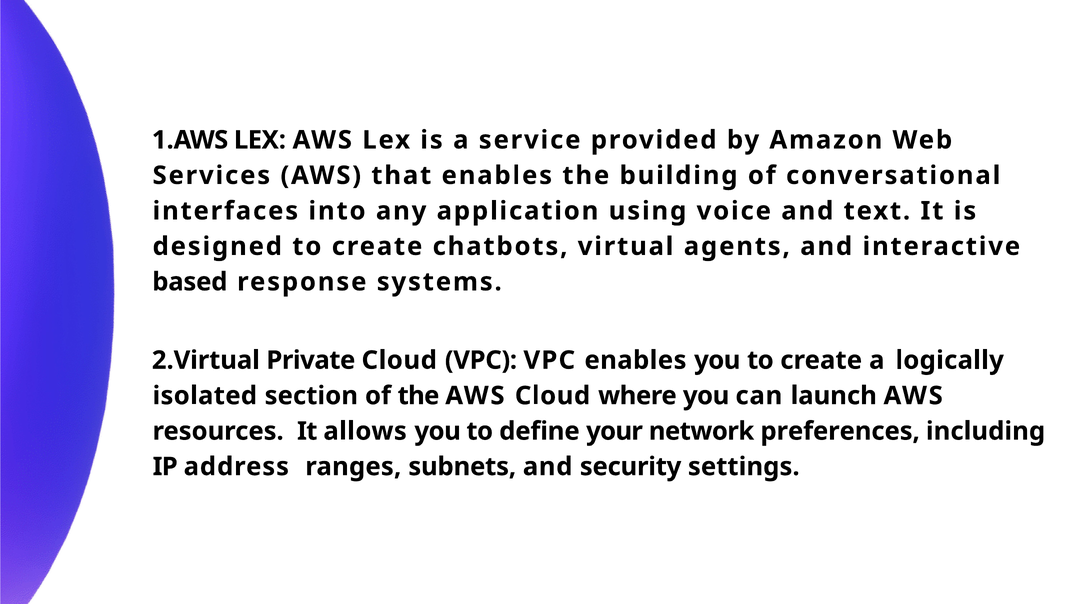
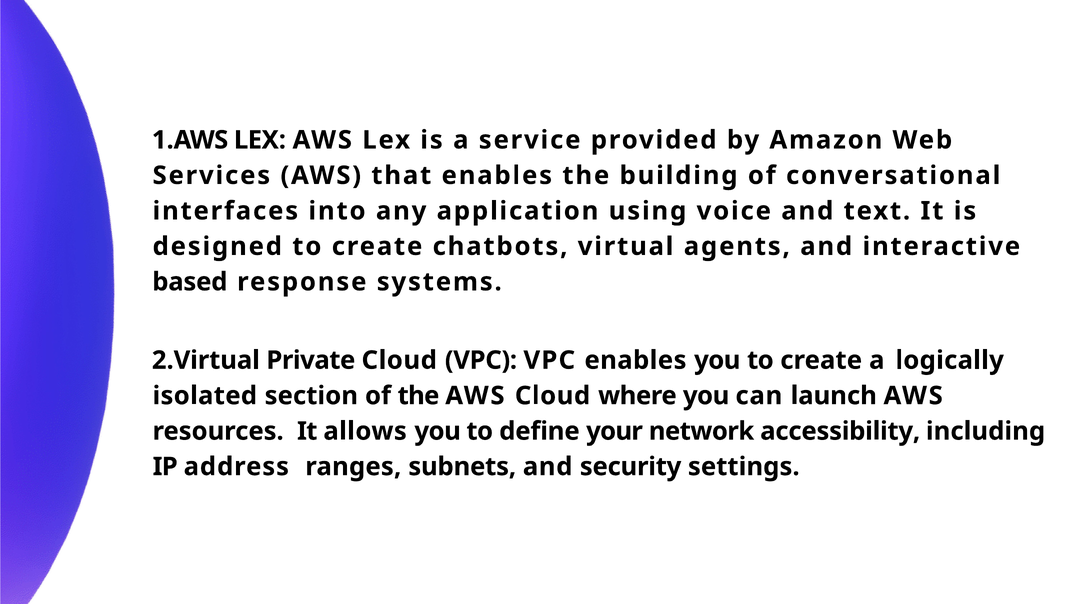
preferences: preferences -> accessibility (840, 431)
